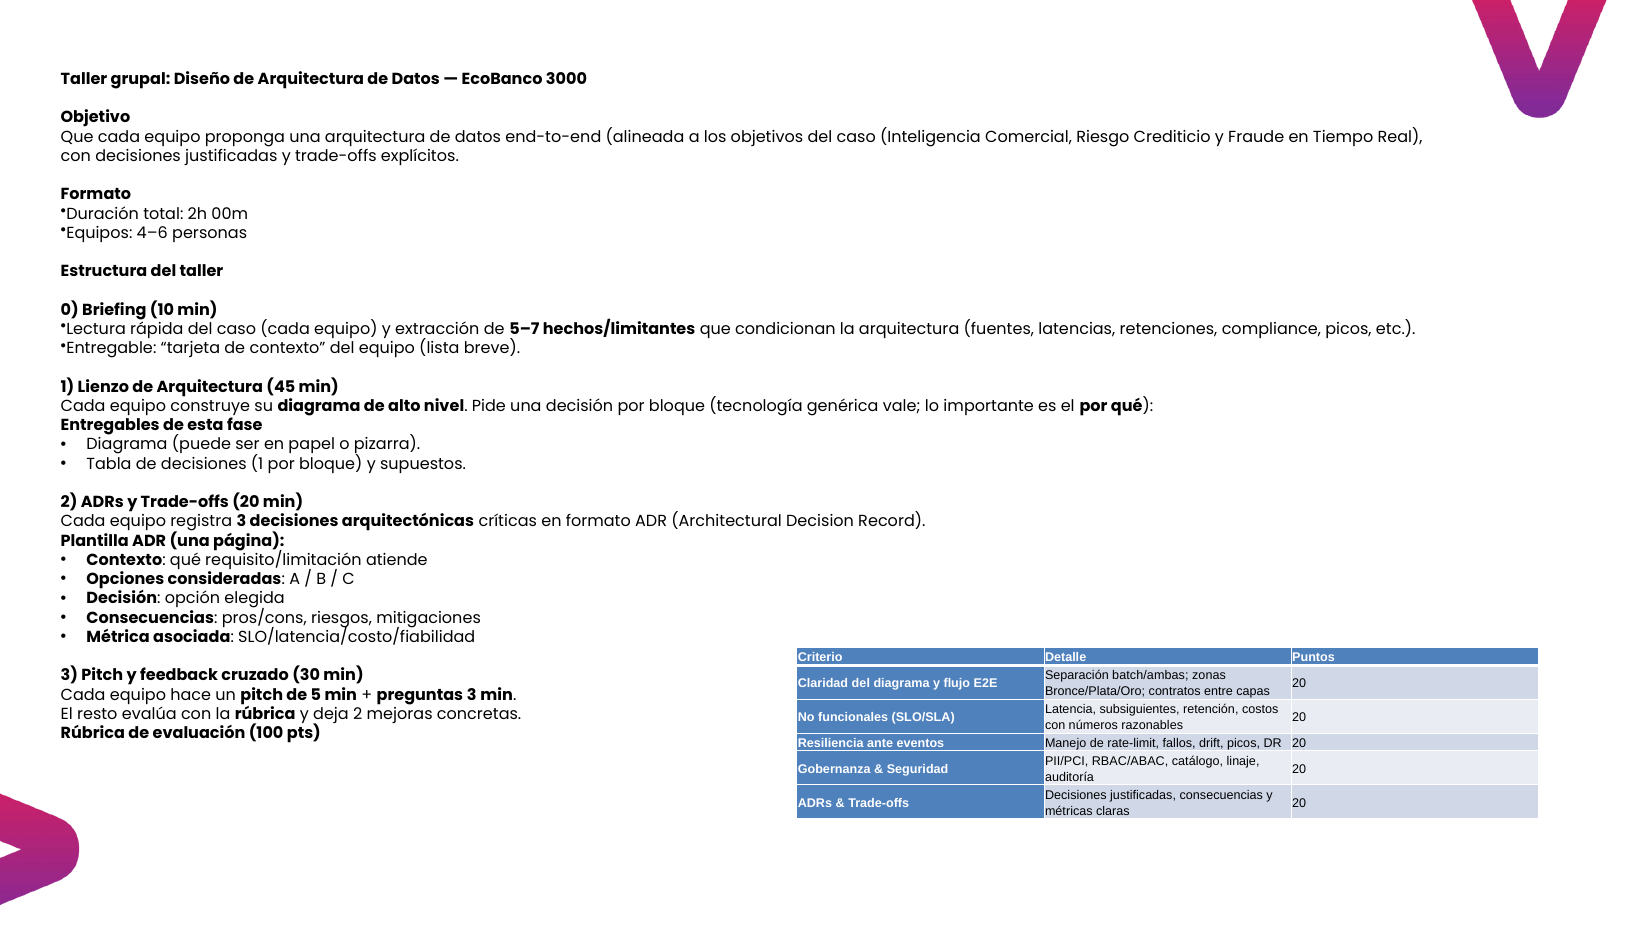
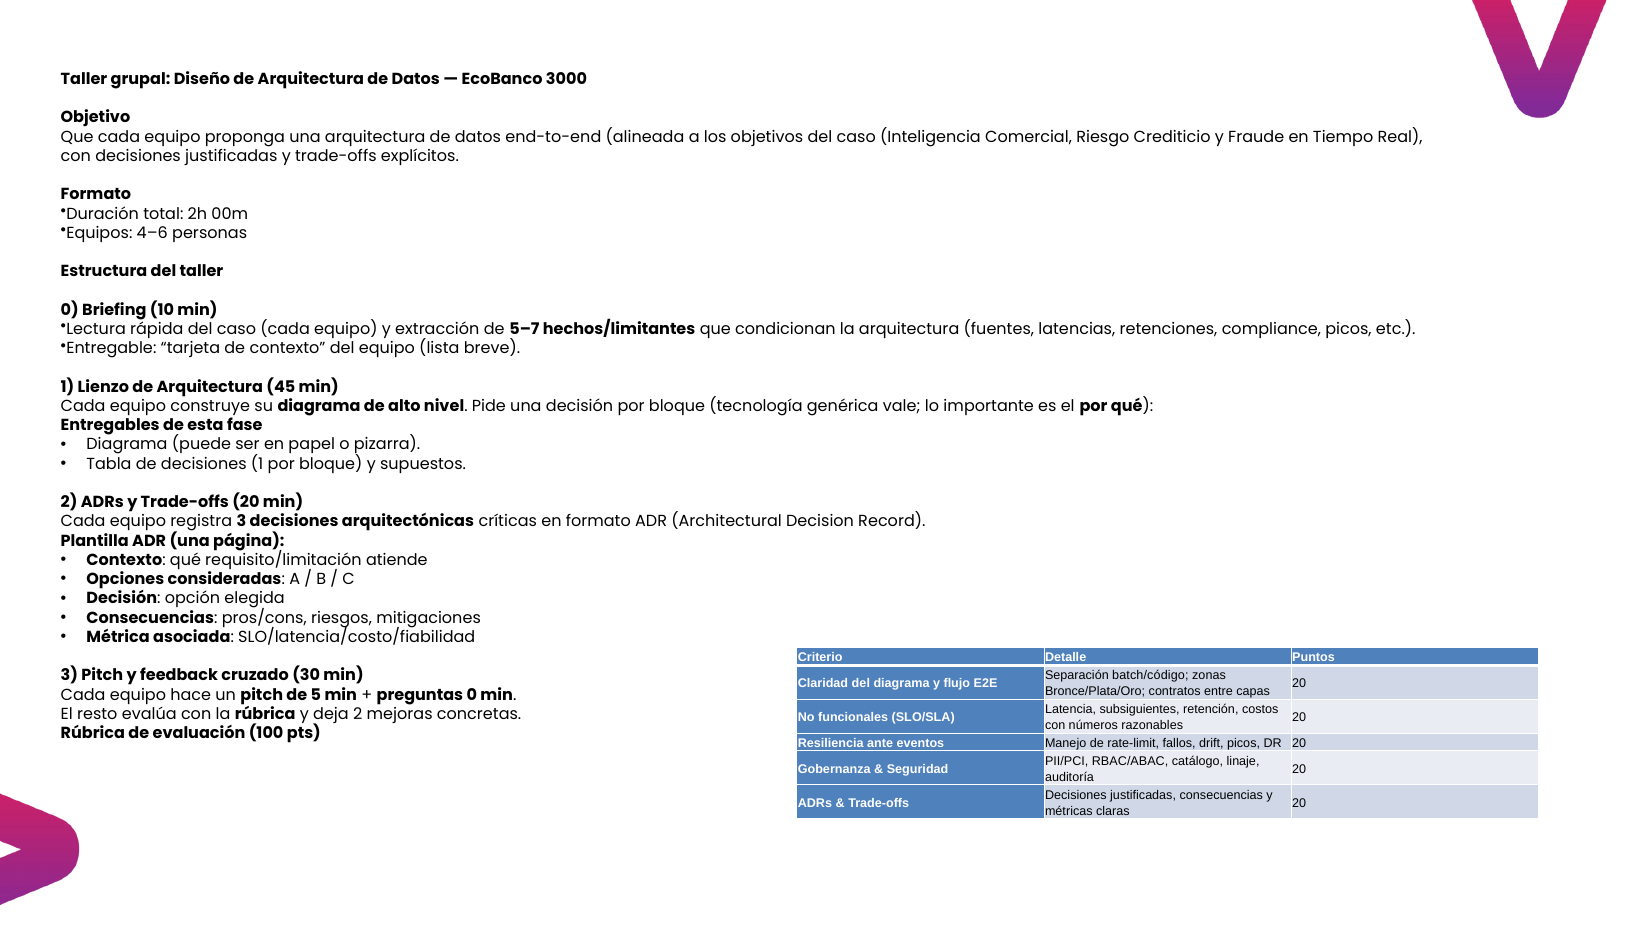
batch/ambas: batch/ambas -> batch/código (1150, 675)
preguntas 3: 3 -> 0 (472, 695)
